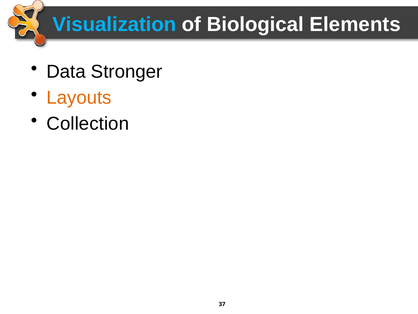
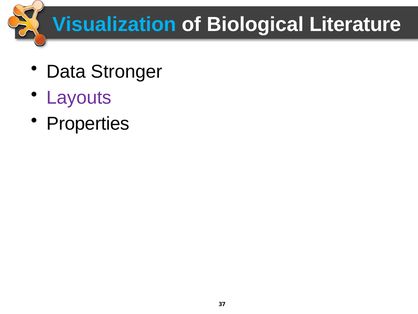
Elements: Elements -> Literature (355, 25)
Layouts colour: orange -> purple (79, 97)
Collection: Collection -> Properties (88, 123)
